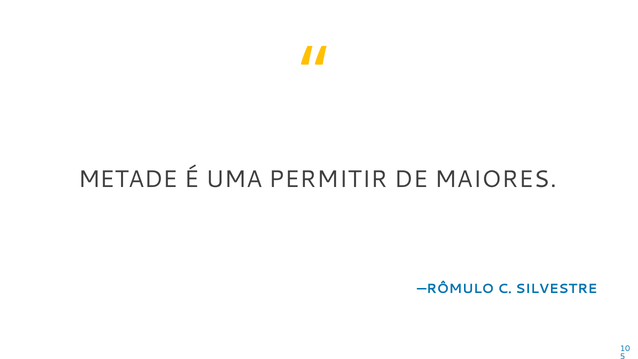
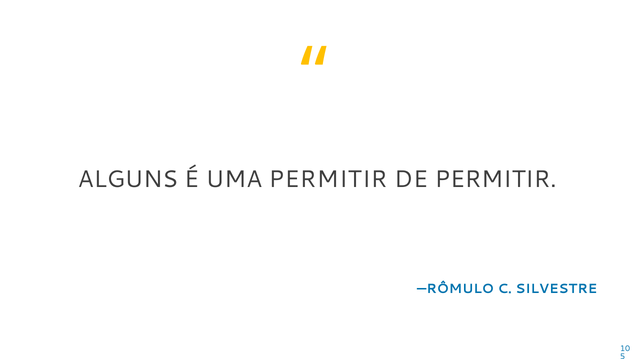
METADE: METADE -> ALGUNS (128, 179)
DE MAIORES: MAIORES -> PERMITIR (496, 179)
